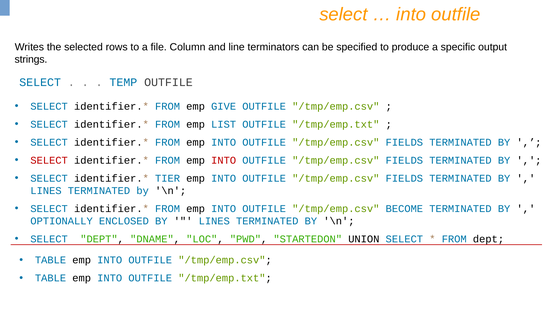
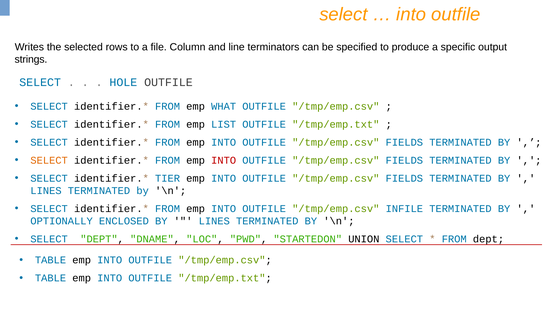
TEMP: TEMP -> HOLE (123, 82)
GIVE: GIVE -> WHAT (224, 107)
SELECT colour: red -> orange (49, 161)
BECOME: BECOME -> INFILE (404, 209)
